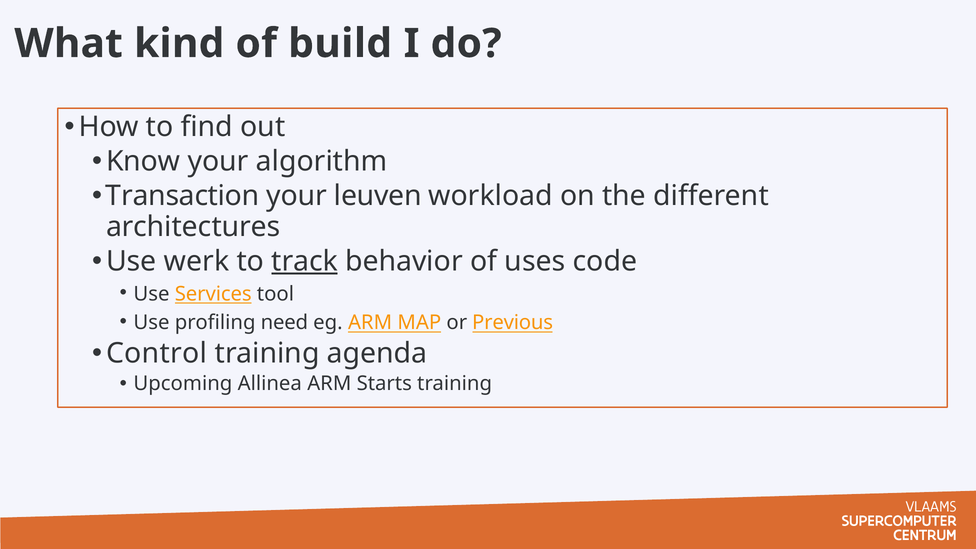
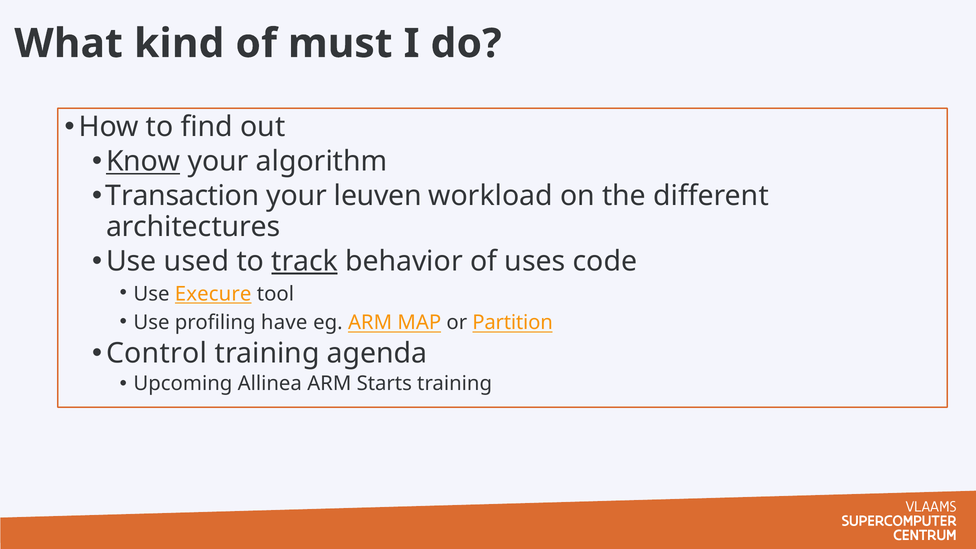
build: build -> must (340, 44)
Know underline: none -> present (143, 161)
werk: werk -> used (196, 261)
Services: Services -> Execure (213, 294)
need: need -> have (284, 323)
Previous: Previous -> Partition (513, 323)
